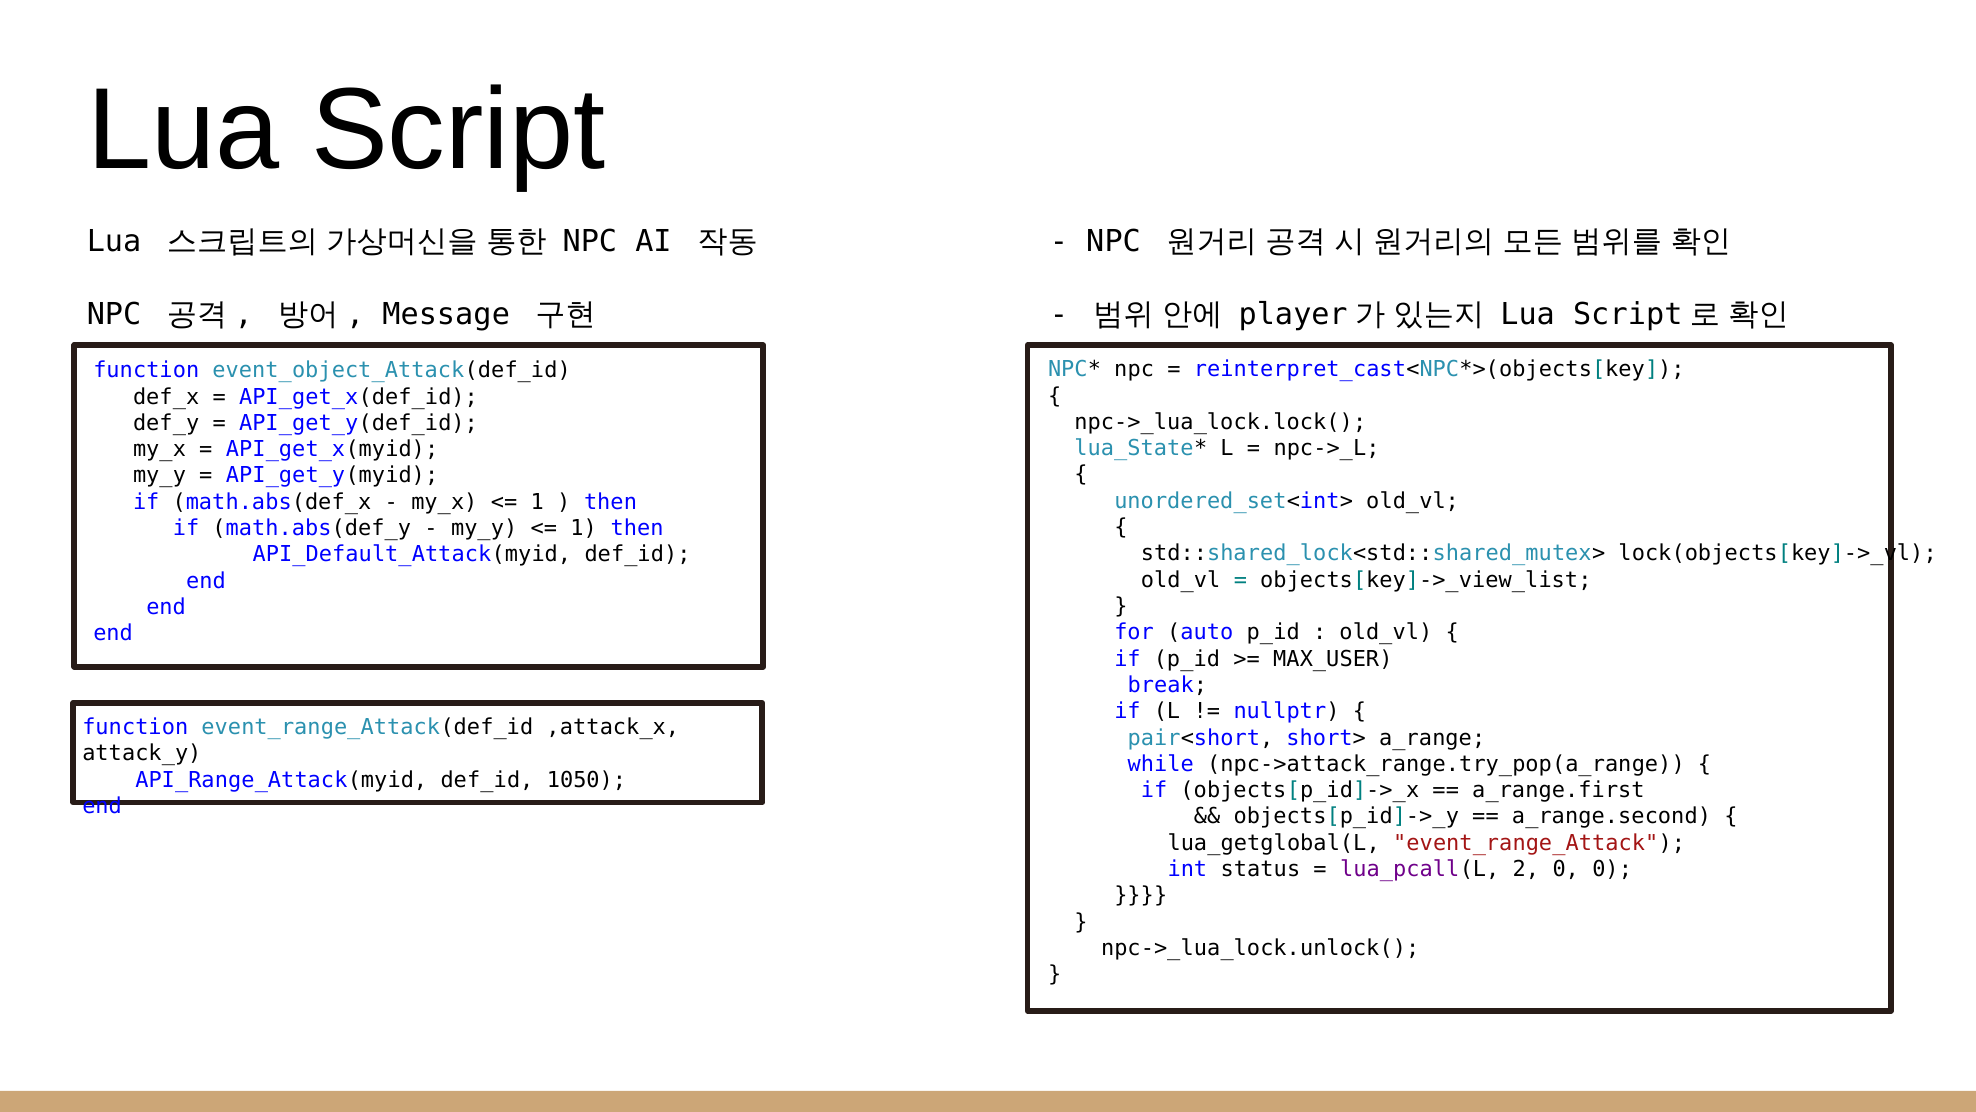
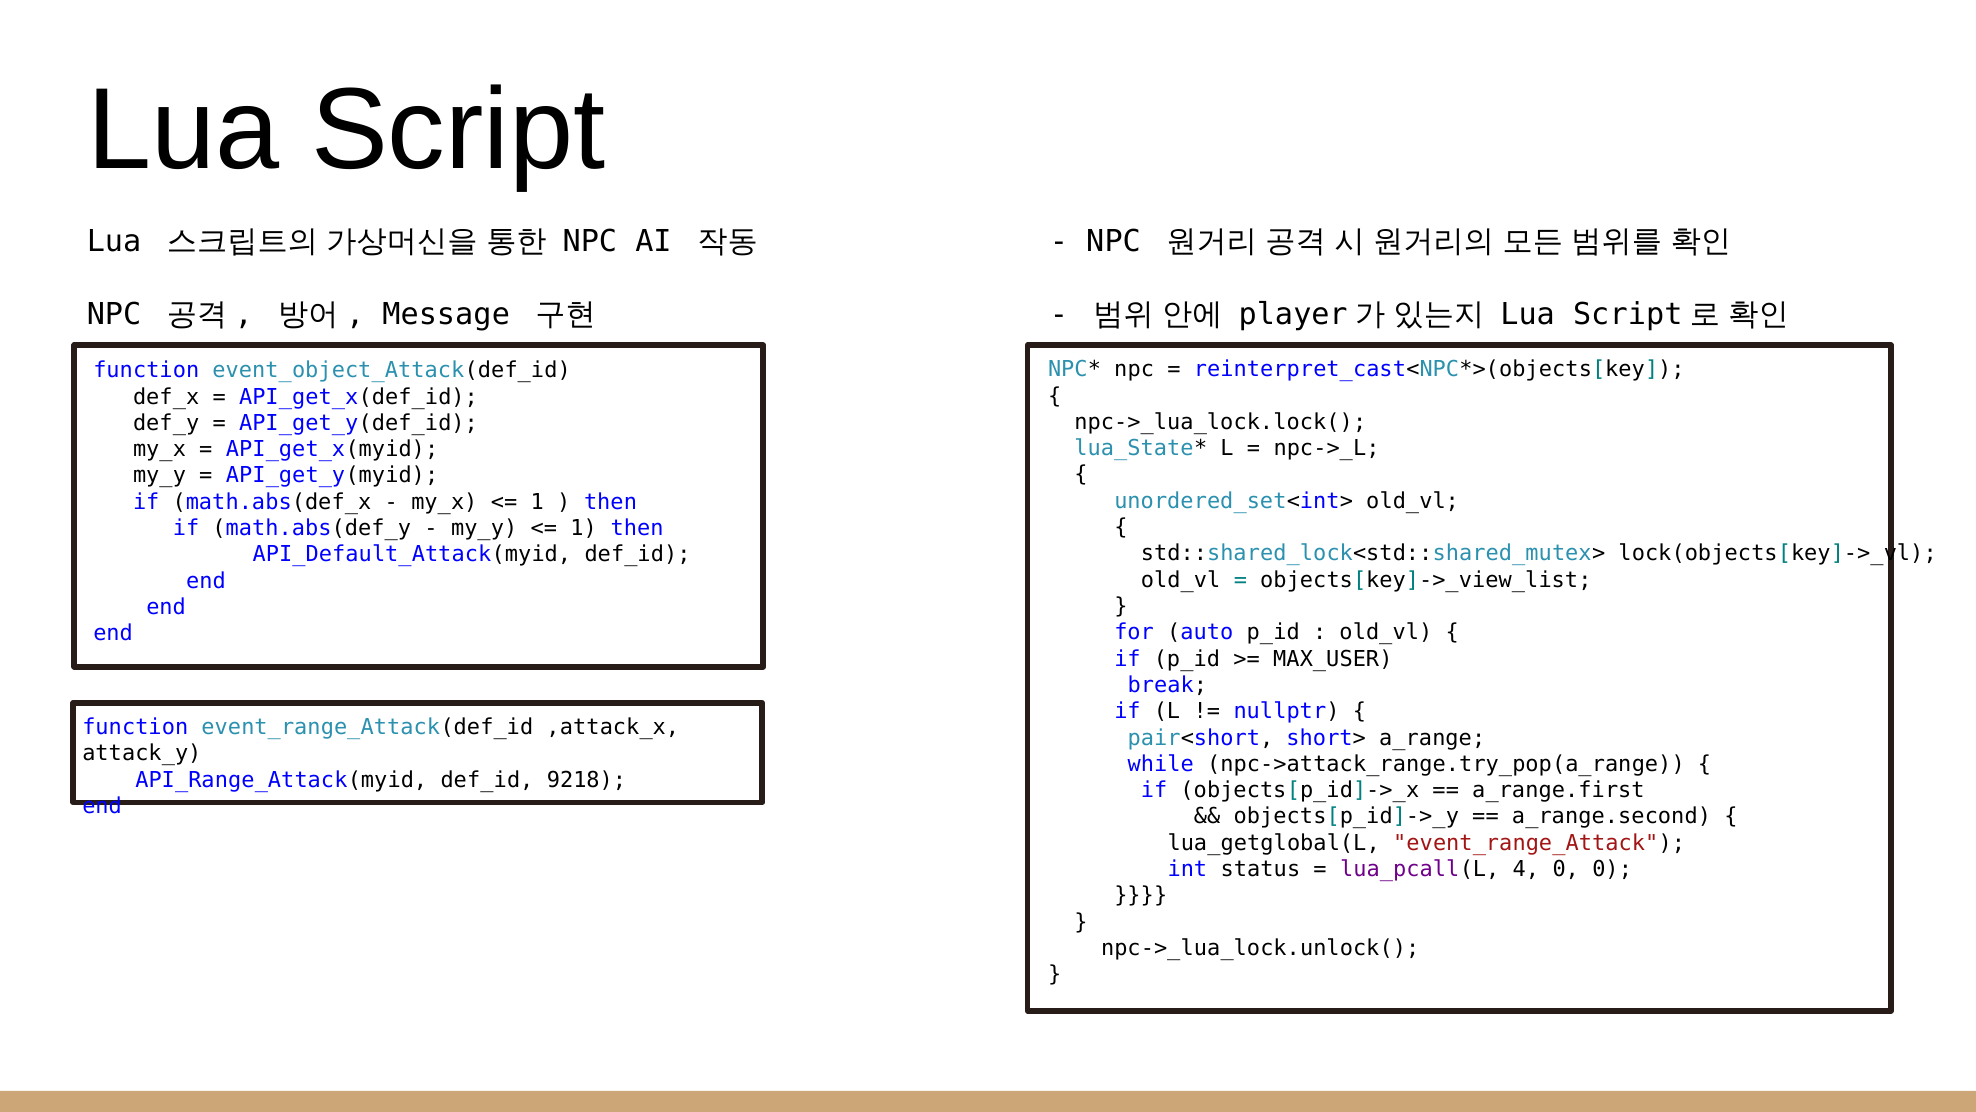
1050: 1050 -> 9218 (586, 780)
2: 2 -> 4 (1526, 869)
